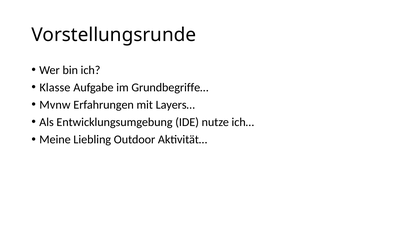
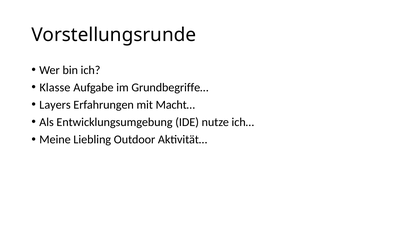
Mvnw: Mvnw -> Layers (55, 105)
Layers…: Layers… -> Macht… (175, 105)
